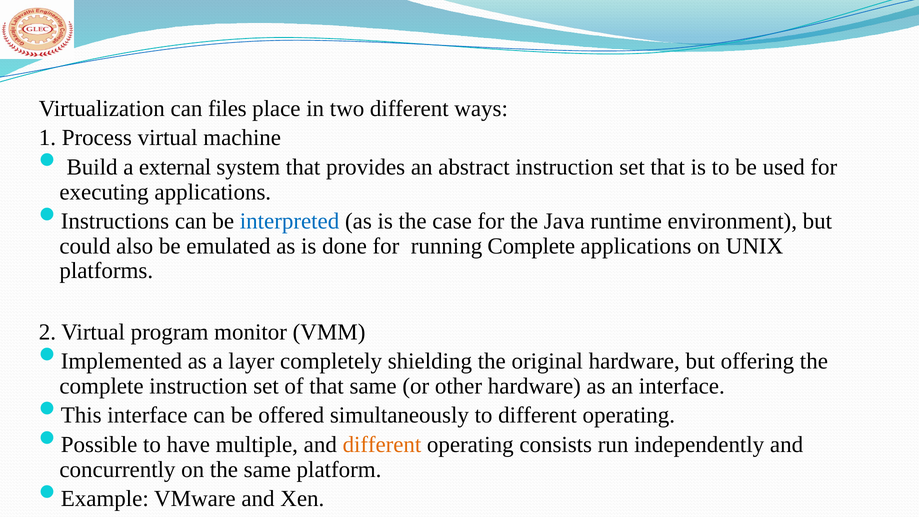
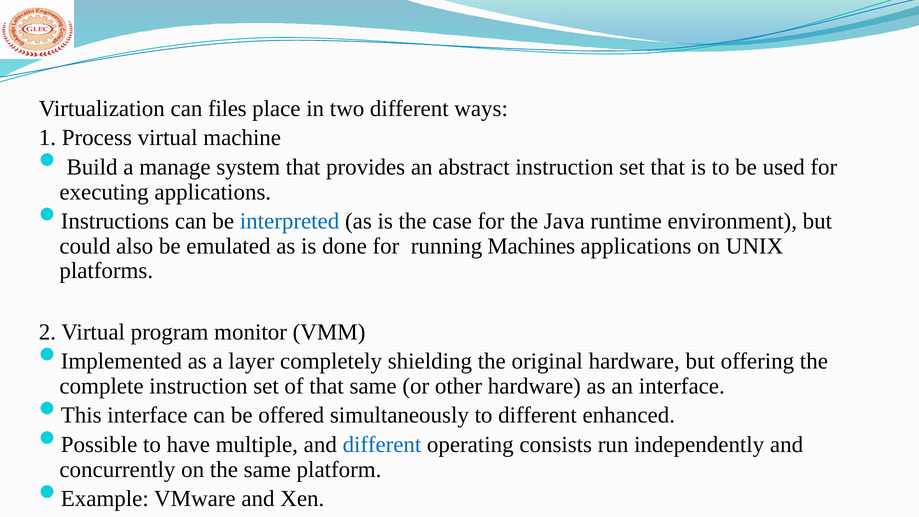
external: external -> manage (175, 167)
running Complete: Complete -> Machines (531, 246)
to different operating: operating -> enhanced (629, 415)
different colour: orange -> blue (382, 445)
